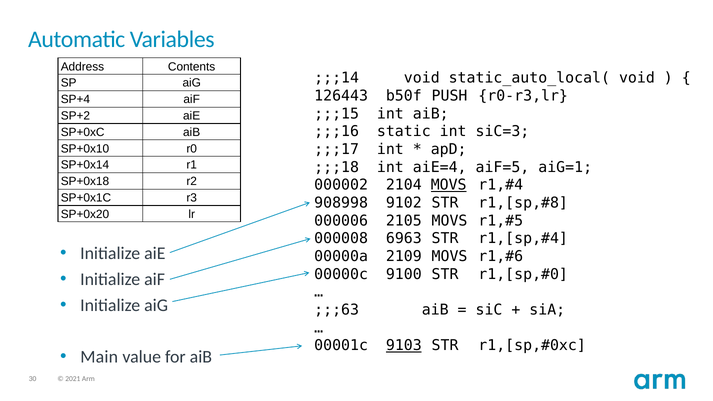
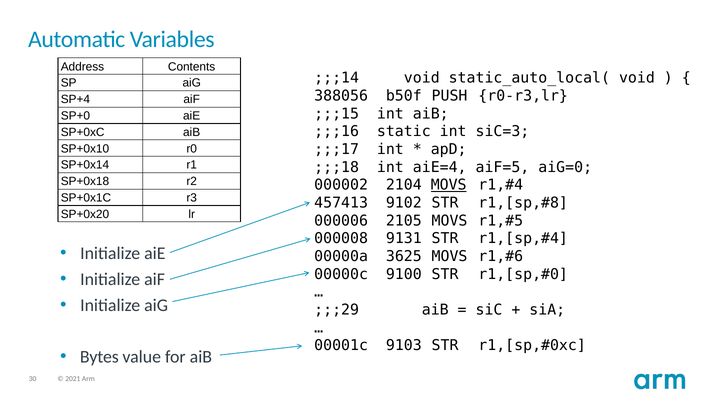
126443: 126443 -> 388056 (341, 96)
SP+2: SP+2 -> SP+0 (75, 116)
aiG=1: aiG=1 -> aiG=0 (565, 167)
908998: 908998 -> 457413 (341, 203)
6963: 6963 -> 9131 (404, 238)
2109: 2109 -> 3625 (404, 256)
;;;63: ;;;63 -> ;;;29 (337, 310)
9103 underline: present -> none (404, 345)
Main: Main -> Bytes (99, 357)
